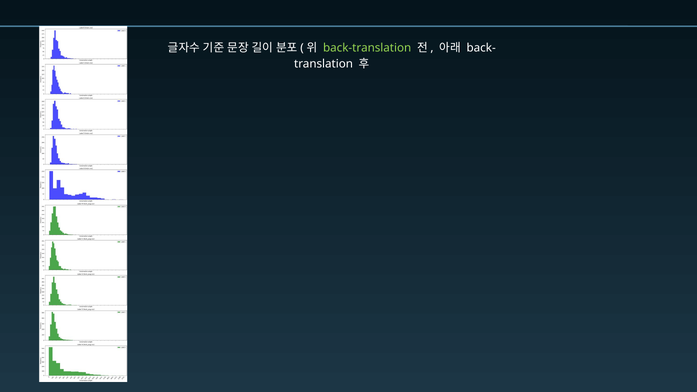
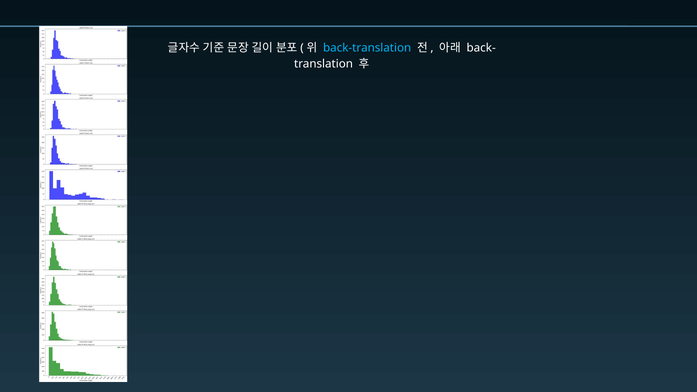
back-translation colour: light green -> light blue (367, 48)
